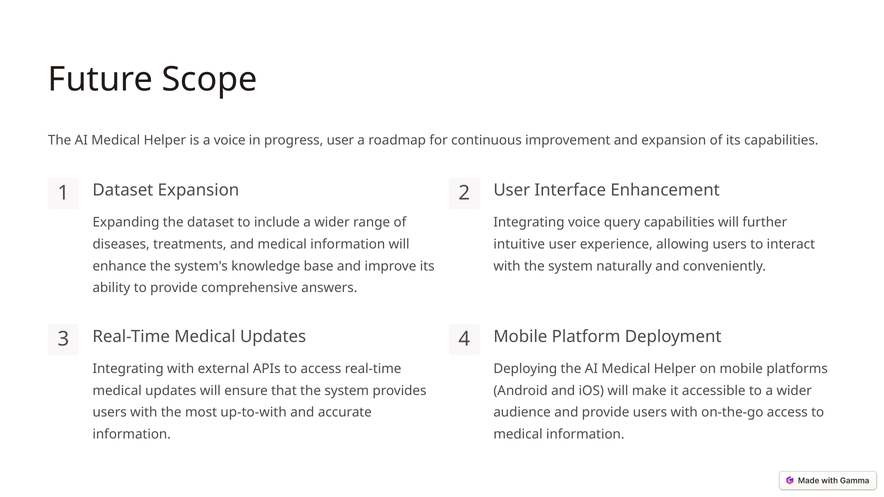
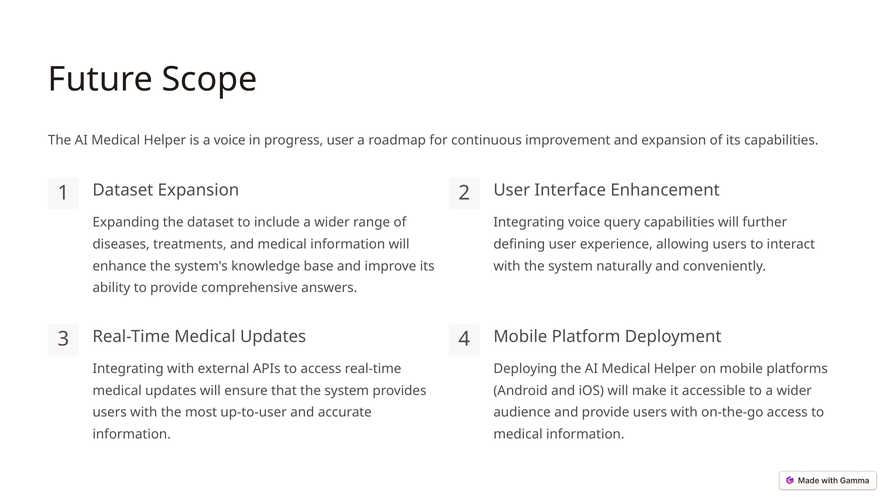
intuitive: intuitive -> defining (519, 244)
up-to-with: up-to-with -> up-to-user (254, 413)
